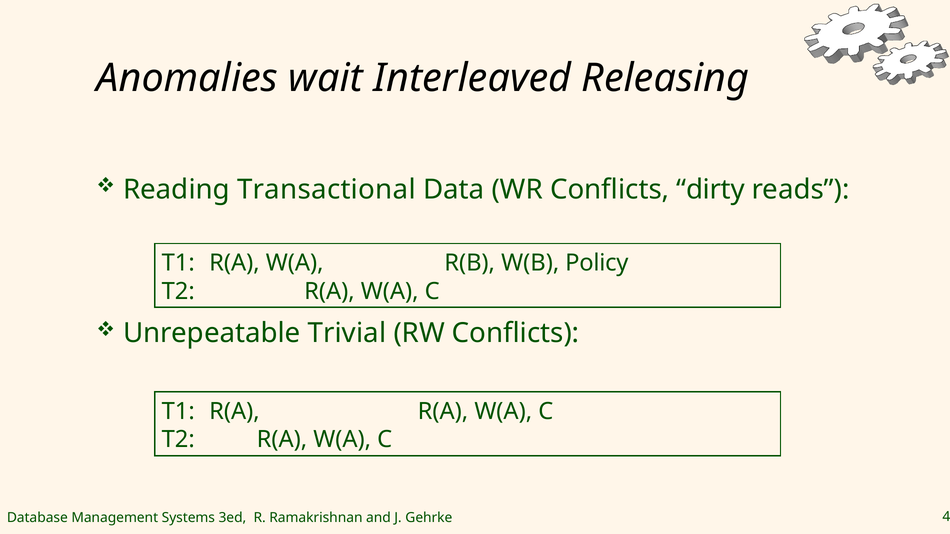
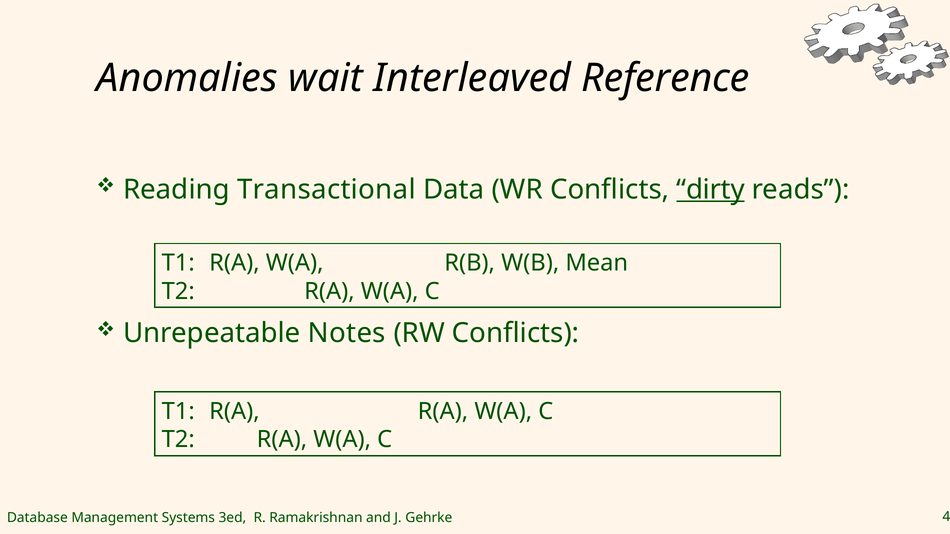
Releasing: Releasing -> Reference (665, 78)
dirty underline: none -> present (711, 190)
Policy: Policy -> Mean (597, 263)
Trivial: Trivial -> Notes (347, 334)
